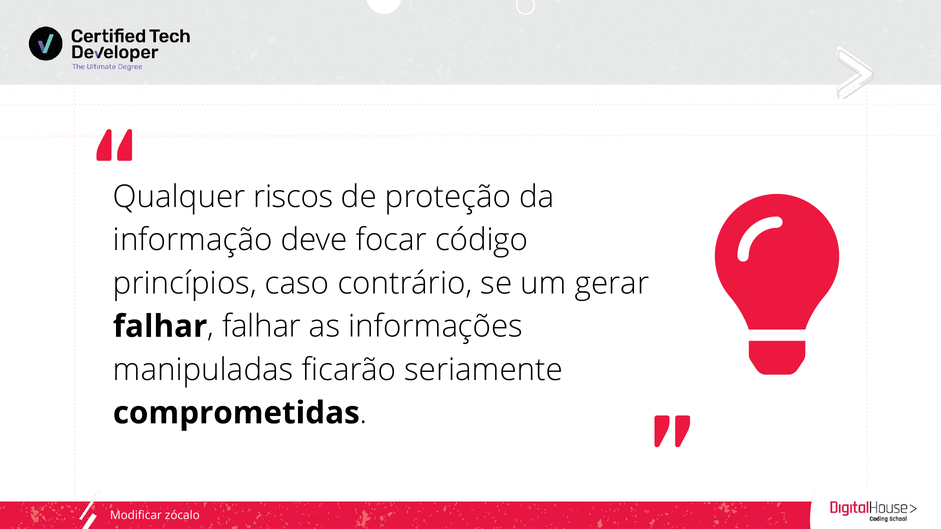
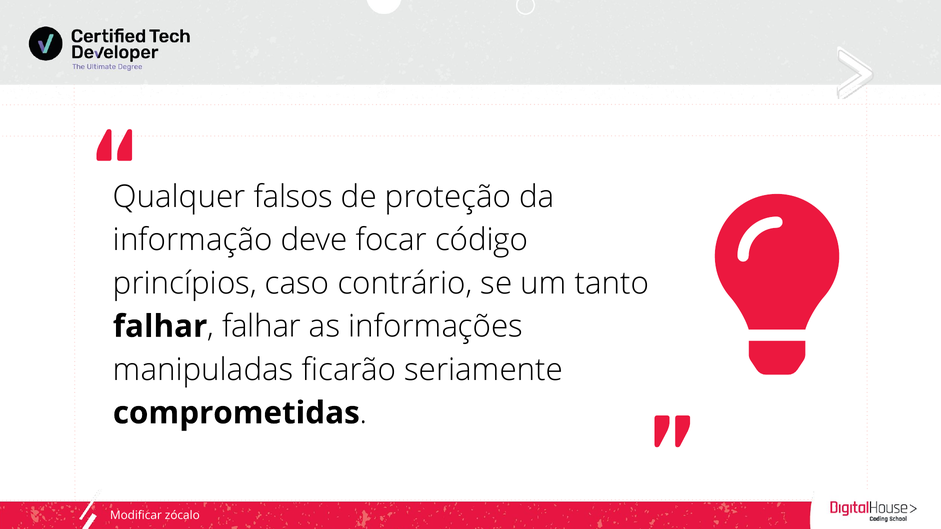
riscos: riscos -> falsos (293, 197)
gerar: gerar -> tanto (612, 283)
